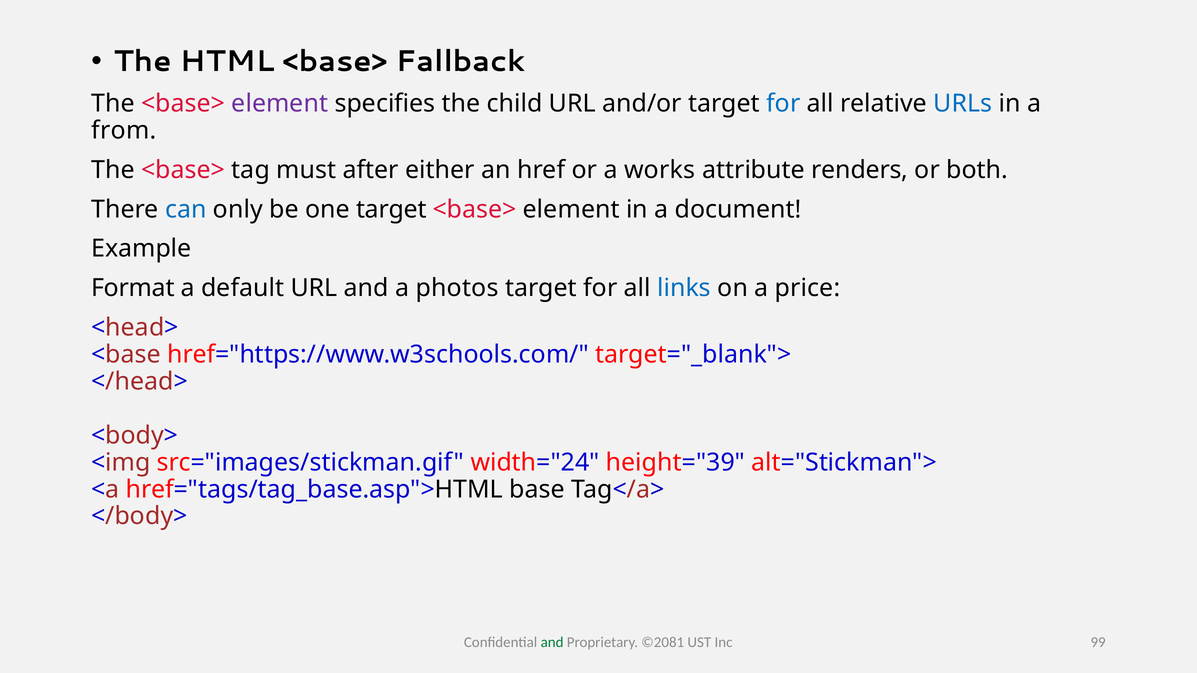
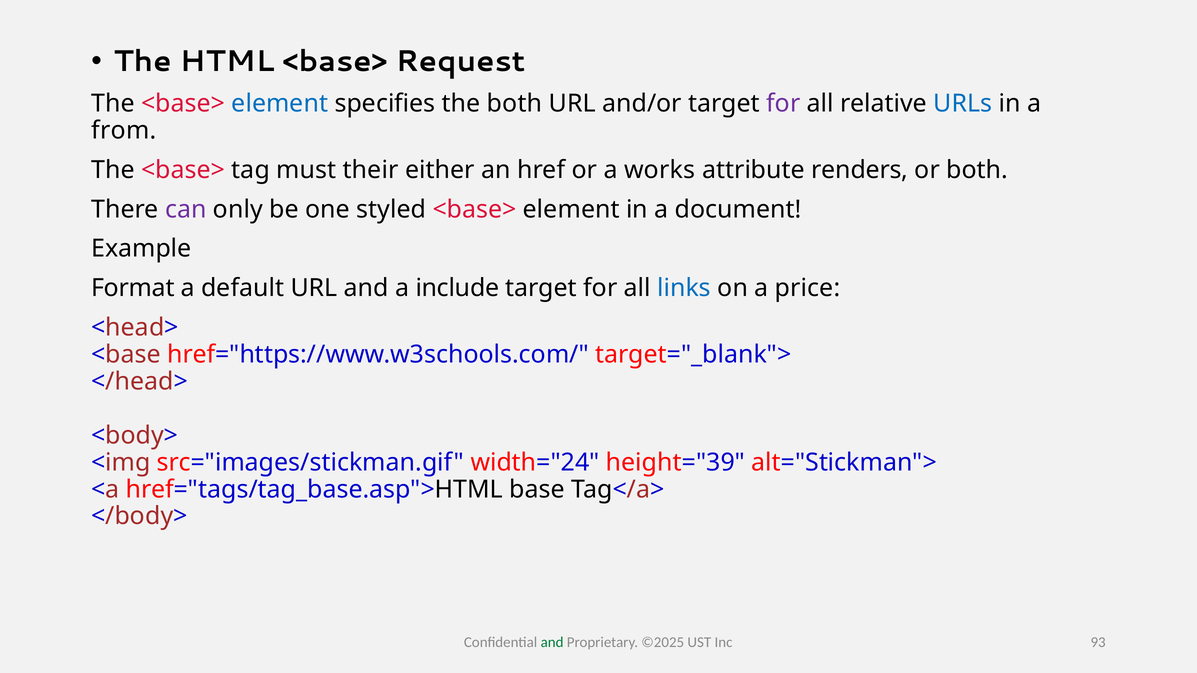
Fallback: Fallback -> Request (461, 61)
element colour: purple -> blue (280, 104)
the child: child -> both (515, 104)
for colour: blue -> purple (783, 104)
after: after -> their (371, 170)
can colour: blue -> purple (186, 209)
one target: target -> styled (391, 209)
photos: photos -> include (457, 288)
©2081: ©2081 -> ©2025 (663, 643)
99: 99 -> 93 (1098, 643)
